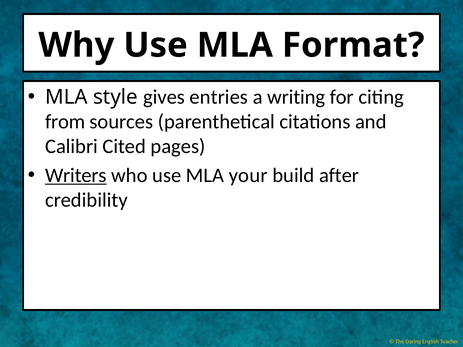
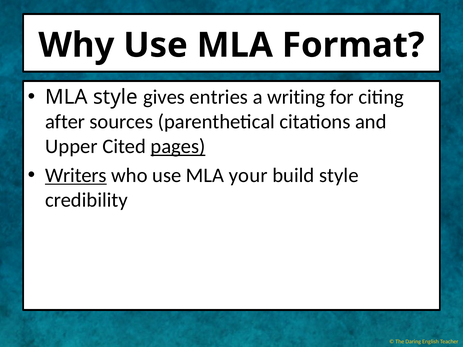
from: from -> after (65, 122)
Calibri: Calibri -> Upper (71, 147)
pages underline: none -> present (178, 147)
build after: after -> style (339, 175)
